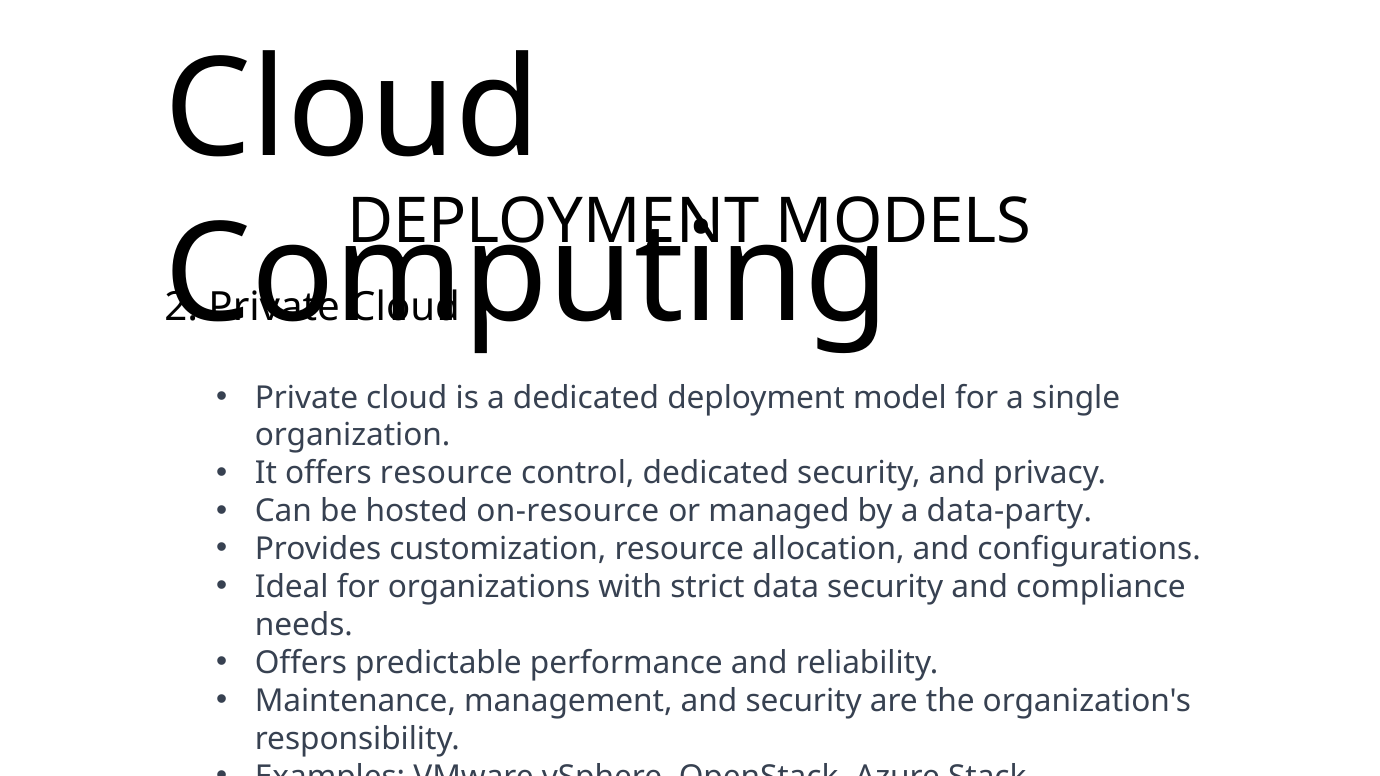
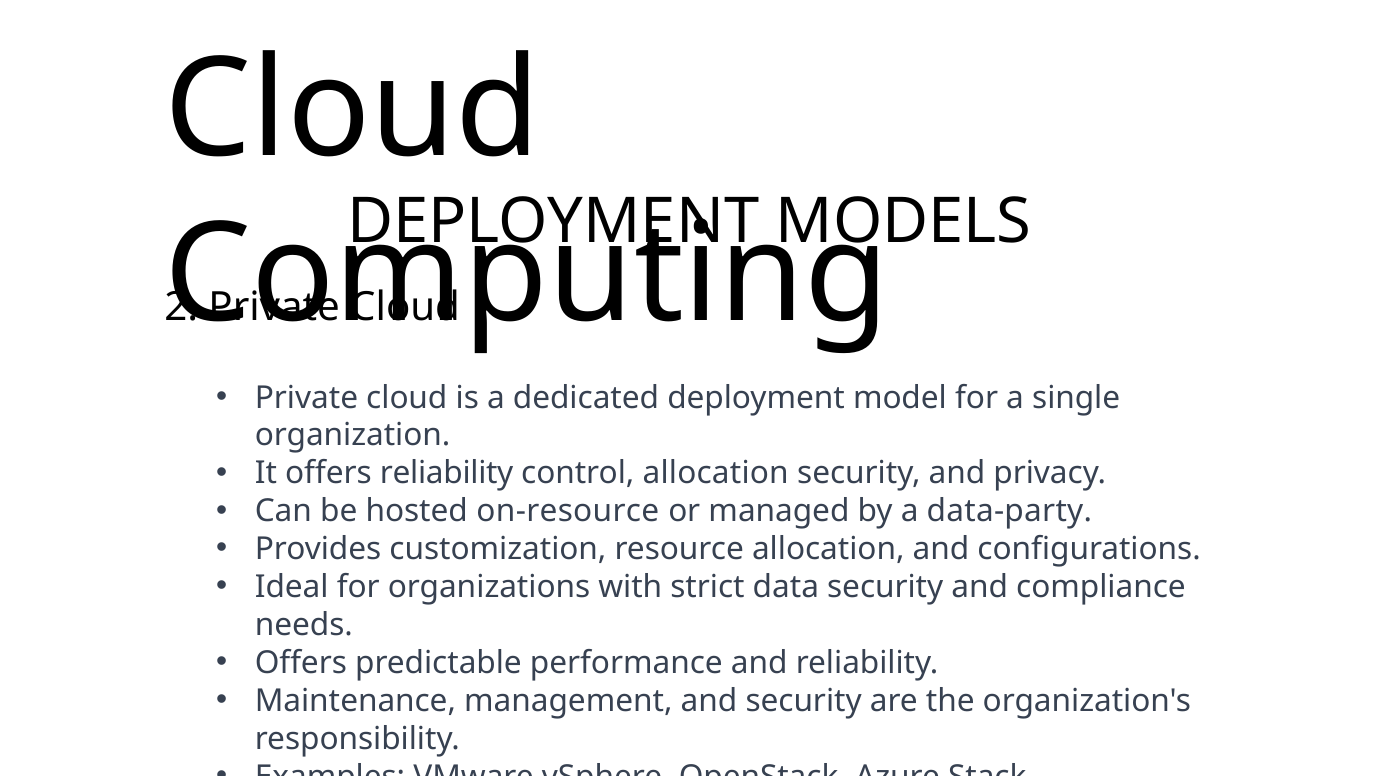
offers resource: resource -> reliability (447, 474)
control dedicated: dedicated -> allocation (716, 474)
